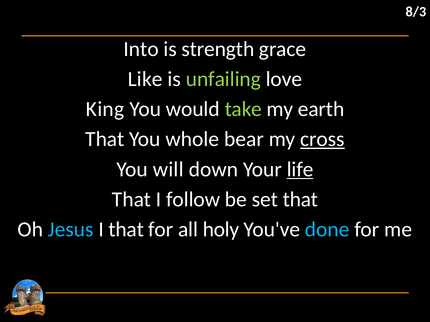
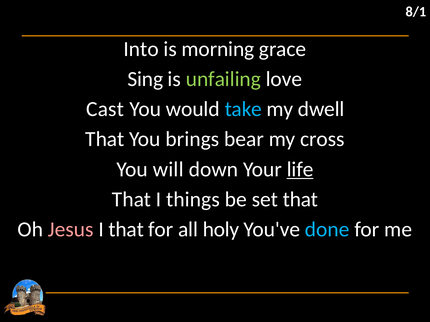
8/3: 8/3 -> 8/1 (416, 12)
strength: strength -> morning (218, 49)
Like: Like -> Sing (145, 79)
King: King -> Cast (105, 109)
take colour: light green -> light blue (243, 109)
earth: earth -> dwell (321, 109)
whole: whole -> brings (192, 139)
cross underline: present -> none (322, 139)
follow: follow -> things (193, 200)
Jesus colour: light blue -> pink (71, 230)
